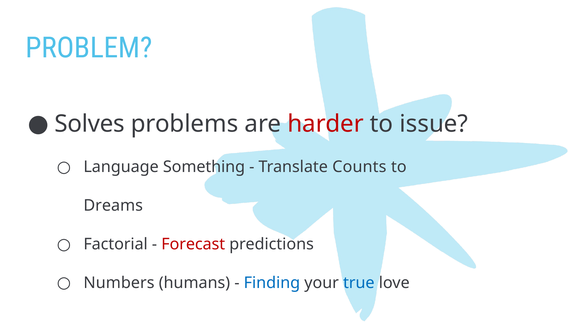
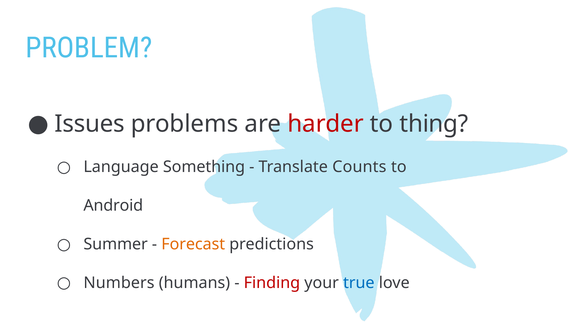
Solves: Solves -> Issues (90, 124)
issue: issue -> thing (434, 124)
Dreams: Dreams -> Android (113, 205)
Factorial: Factorial -> Summer (116, 244)
Forecast colour: red -> orange (193, 244)
Finding colour: blue -> red (272, 283)
